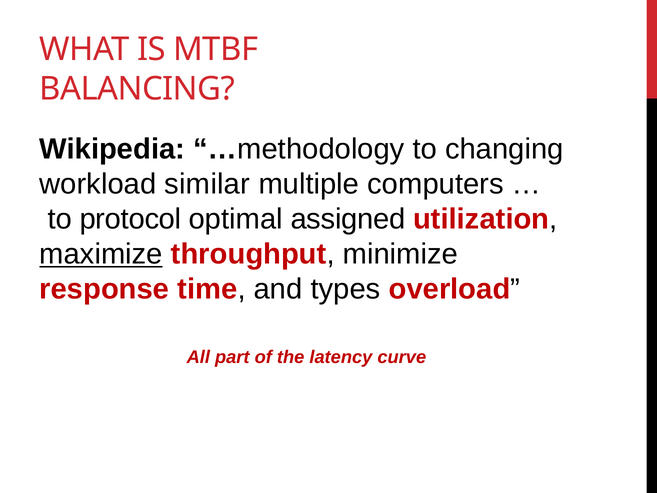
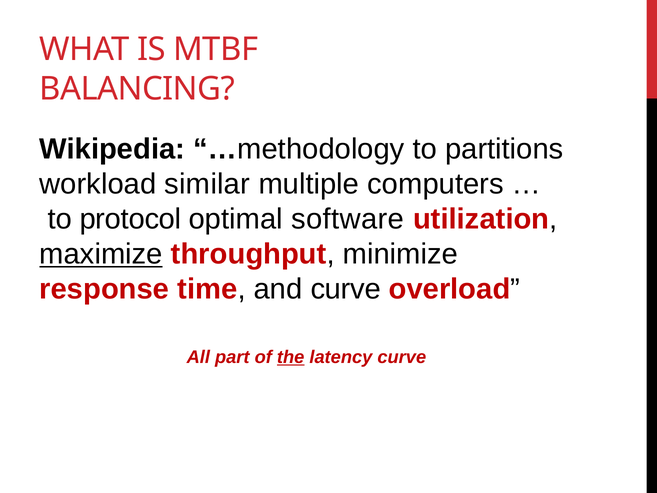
changing: changing -> partitions (504, 149)
assigned: assigned -> software (348, 219)
and types: types -> curve (346, 289)
the underline: none -> present (291, 357)
